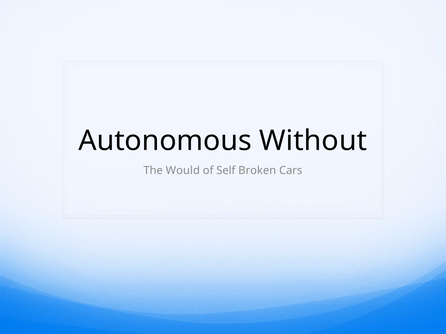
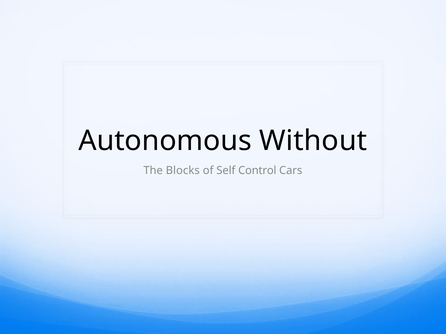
Would: Would -> Blocks (183, 171)
Broken: Broken -> Control (257, 171)
